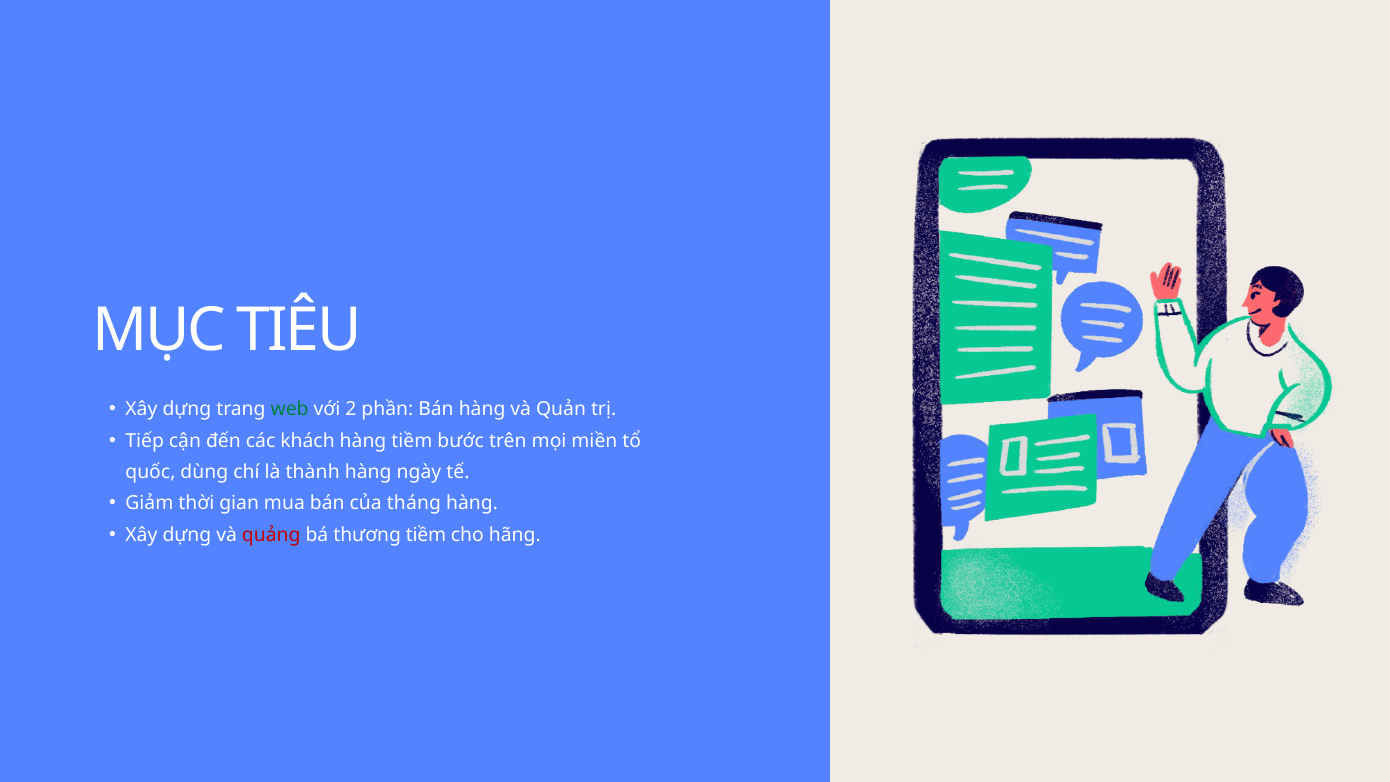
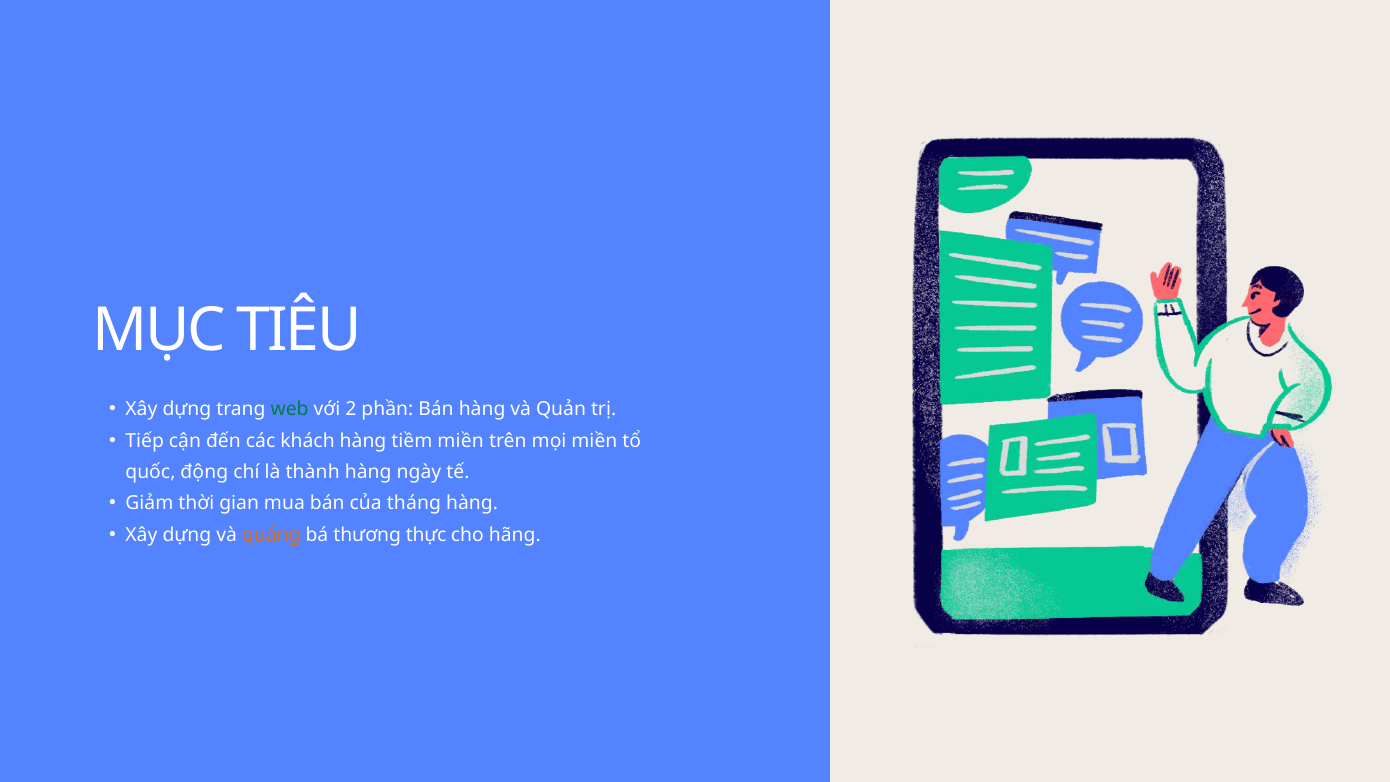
tiềm bước: bước -> miền (461, 441)
dùng: dùng -> động (204, 472)
quảng colour: red -> orange (271, 535)
thương tiềm: tiềm -> thực (426, 535)
